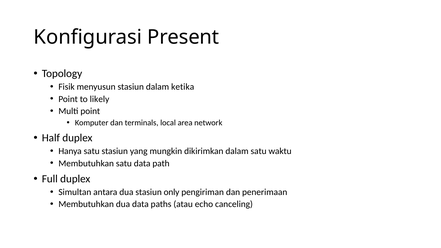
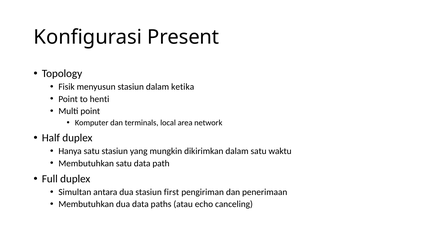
likely: likely -> henti (100, 99)
only: only -> first (171, 192)
